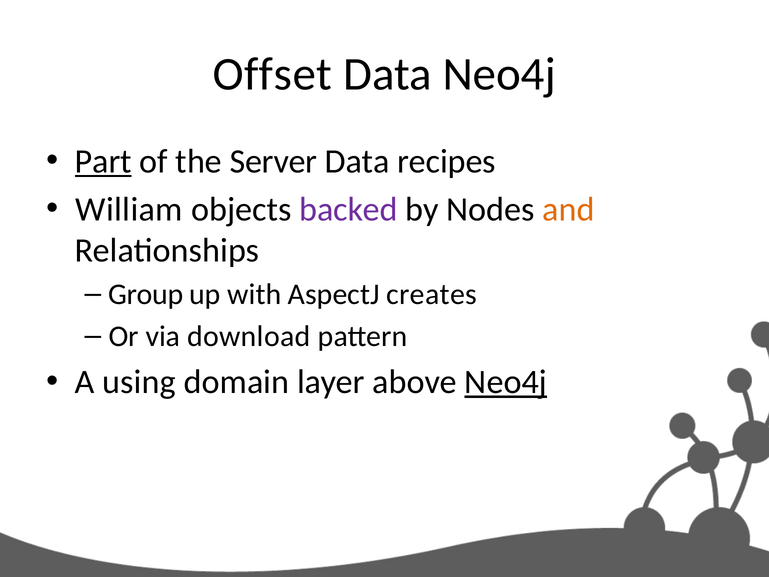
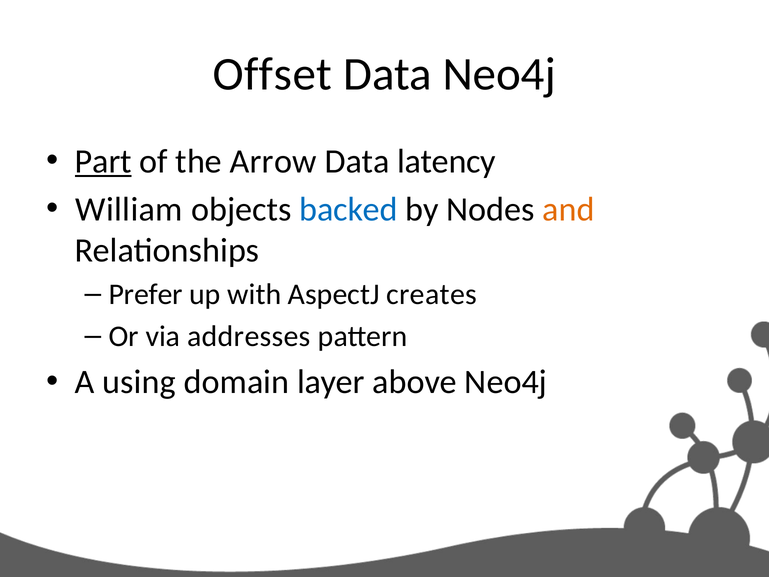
Server: Server -> Arrow (273, 161)
recipes: recipes -> latency (447, 161)
backed colour: purple -> blue (349, 209)
Group: Group -> Prefer (146, 294)
download: download -> addresses (249, 336)
Neo4j underline: present -> none (506, 382)
